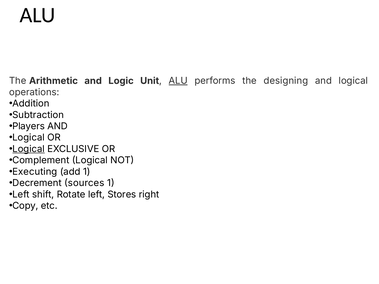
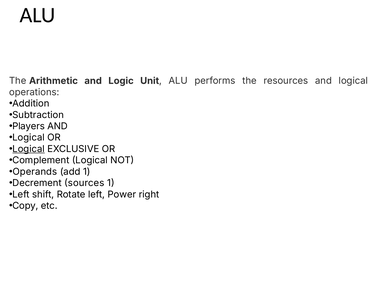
ALU underline: present -> none (178, 81)
designing: designing -> resources (286, 81)
Executing: Executing -> Operands (35, 172)
Stores: Stores -> Power (122, 195)
